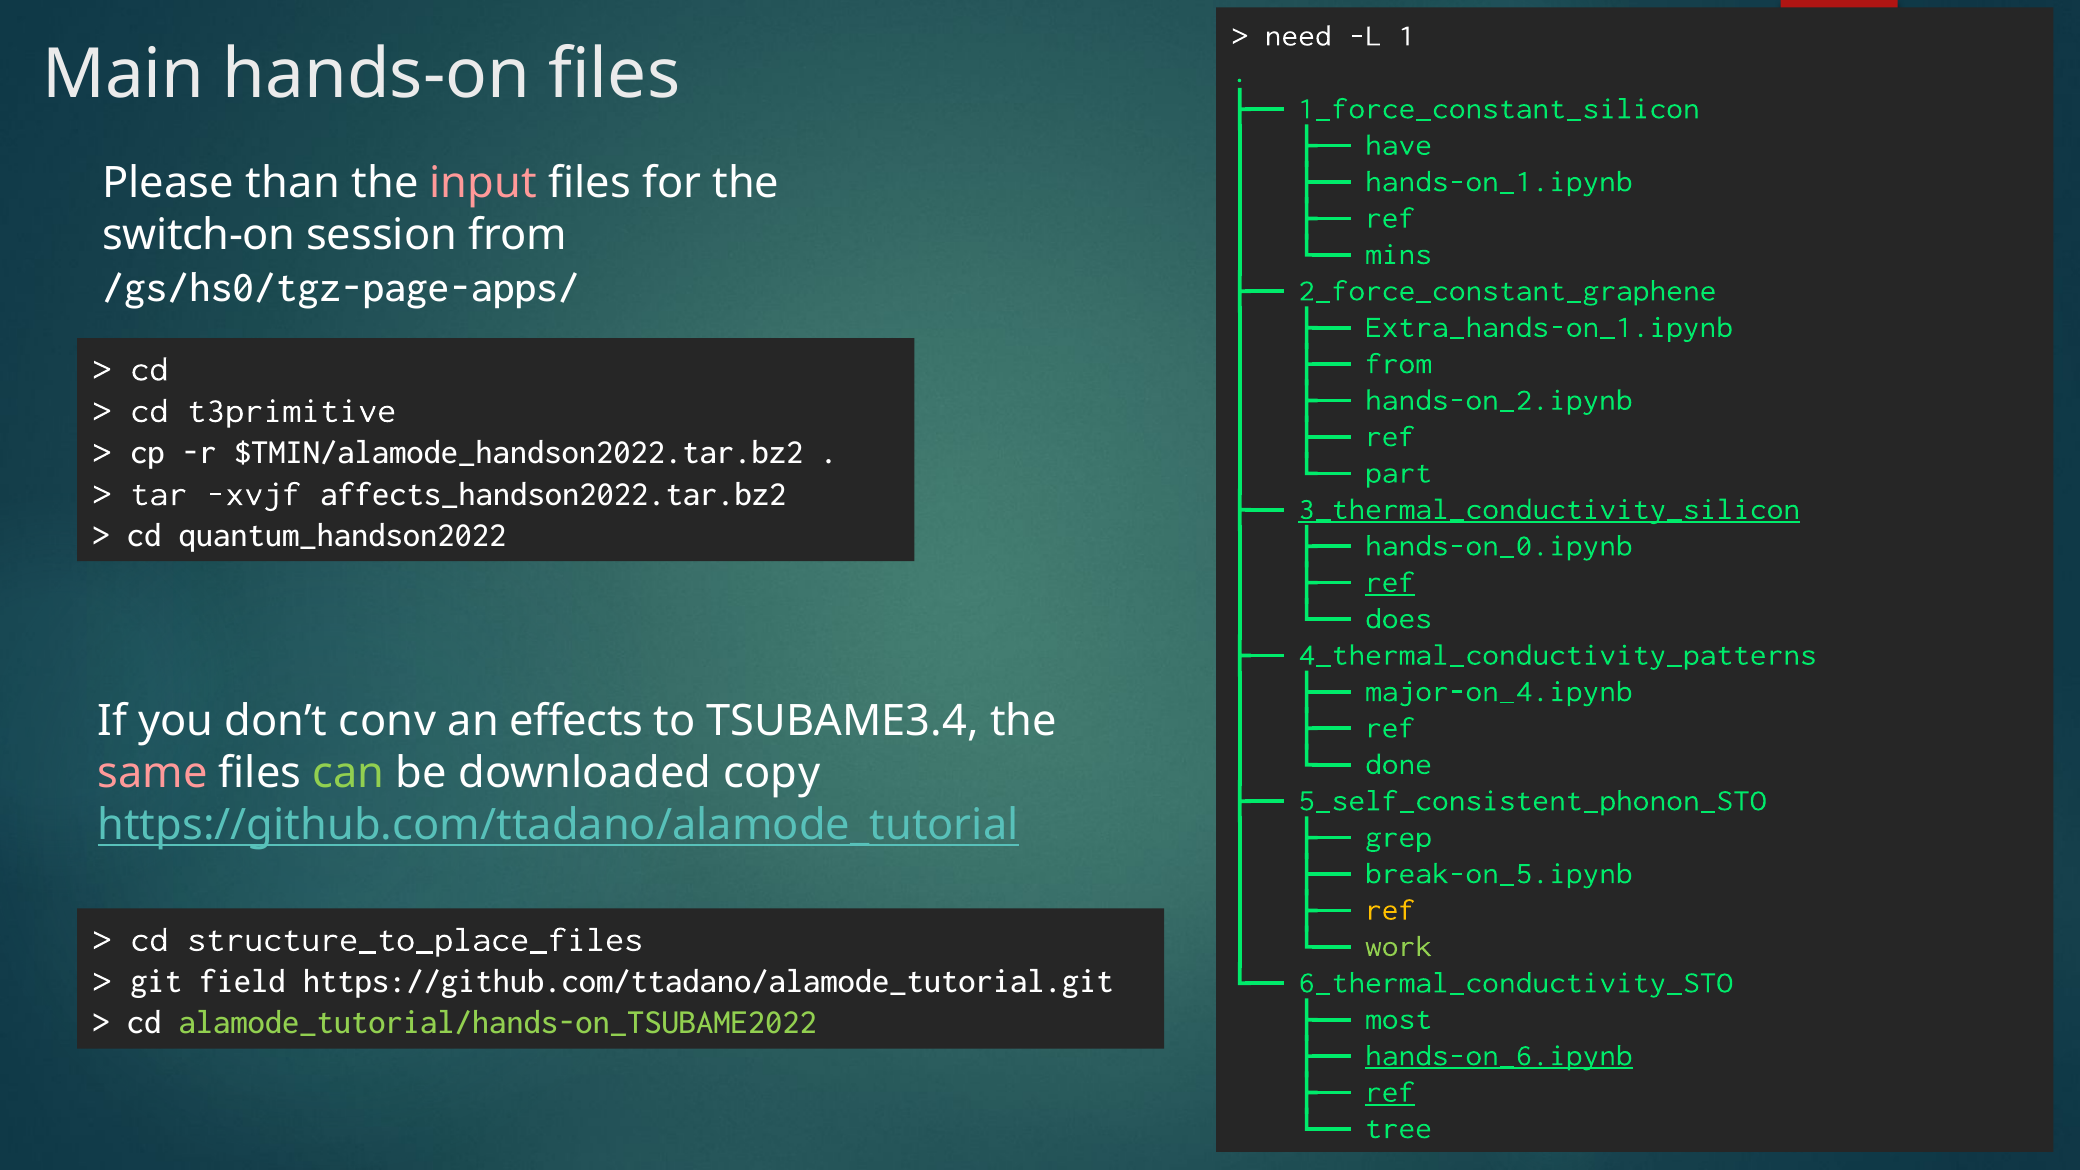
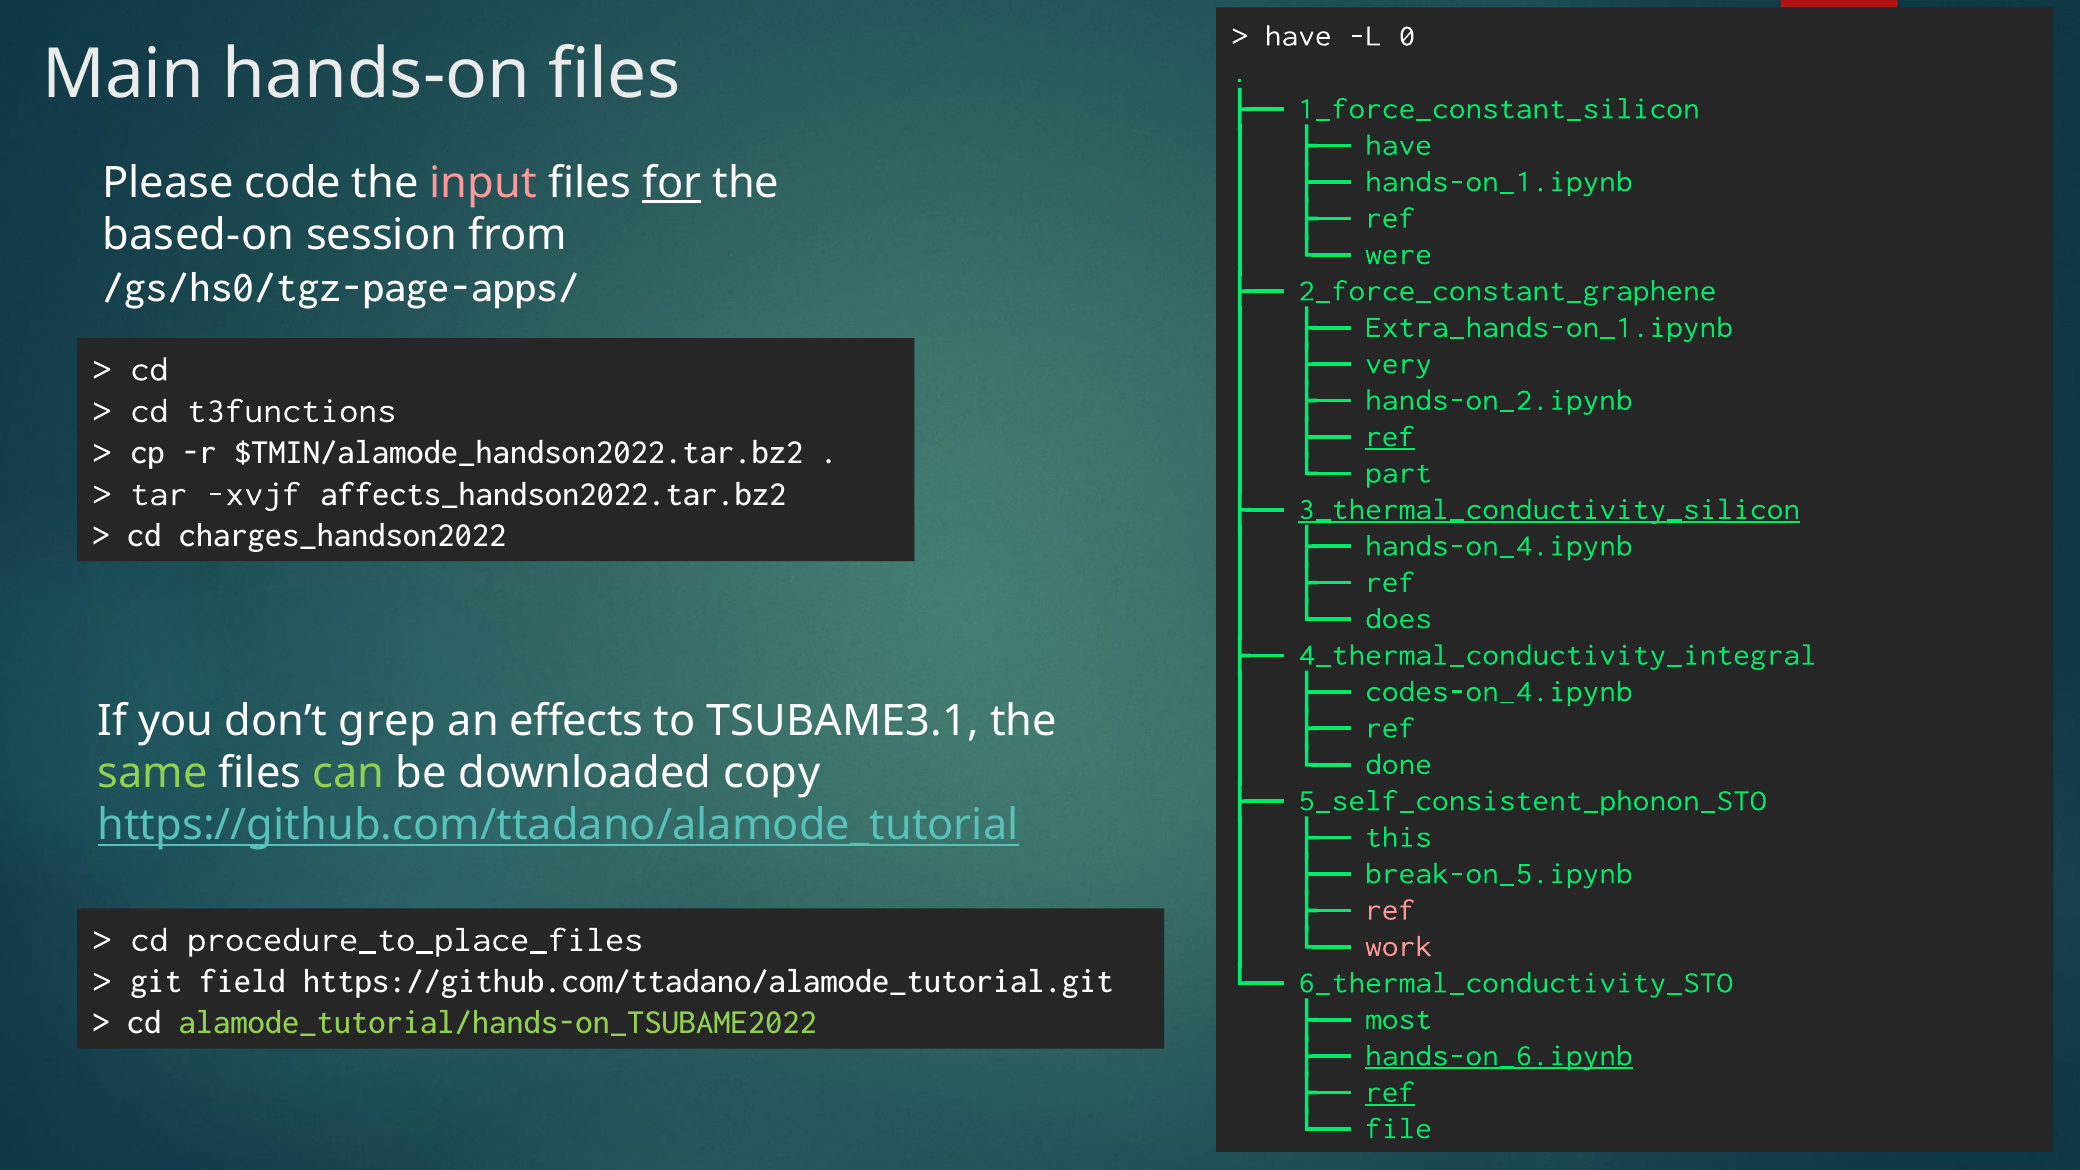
need: need -> have (1298, 35)
1: 1 -> 0 (1407, 35)
than: than -> code (293, 183)
for underline: none -> present (672, 183)
switch-on: switch-on -> based-on (198, 235)
mins: mins -> were (1399, 254)
from: from -> very (1399, 363)
t3primitive: t3primitive -> t3functions (292, 411)
ref underline: none -> present (1390, 436)
quantum_handson2022: quantum_handson2022 -> charges_handson2022 (343, 535)
hands-on_0.ipynb: hands-on_0.ipynb -> hands-on_4.ipynb (1499, 545)
ref underline: present -> none (1390, 582)
4_thermal_conductivity_patterns: 4_thermal_conductivity_patterns -> 4_thermal_conductivity_integral (1558, 655)
major-on_4.ipynb: major-on_4.ipynb -> codes-on_4.ipynb (1499, 691)
conv: conv -> grep (387, 721)
TSUBAME3.4: TSUBAME3.4 -> TSUBAME3.1 (843, 721)
same colour: pink -> light green (153, 773)
grep: grep -> this (1399, 837)
ref colour: yellow -> pink (1390, 910)
structure_to_place_files: structure_to_place_files -> procedure_to_place_files (415, 939)
work colour: light green -> pink (1399, 946)
tree: tree -> file (1399, 1128)
